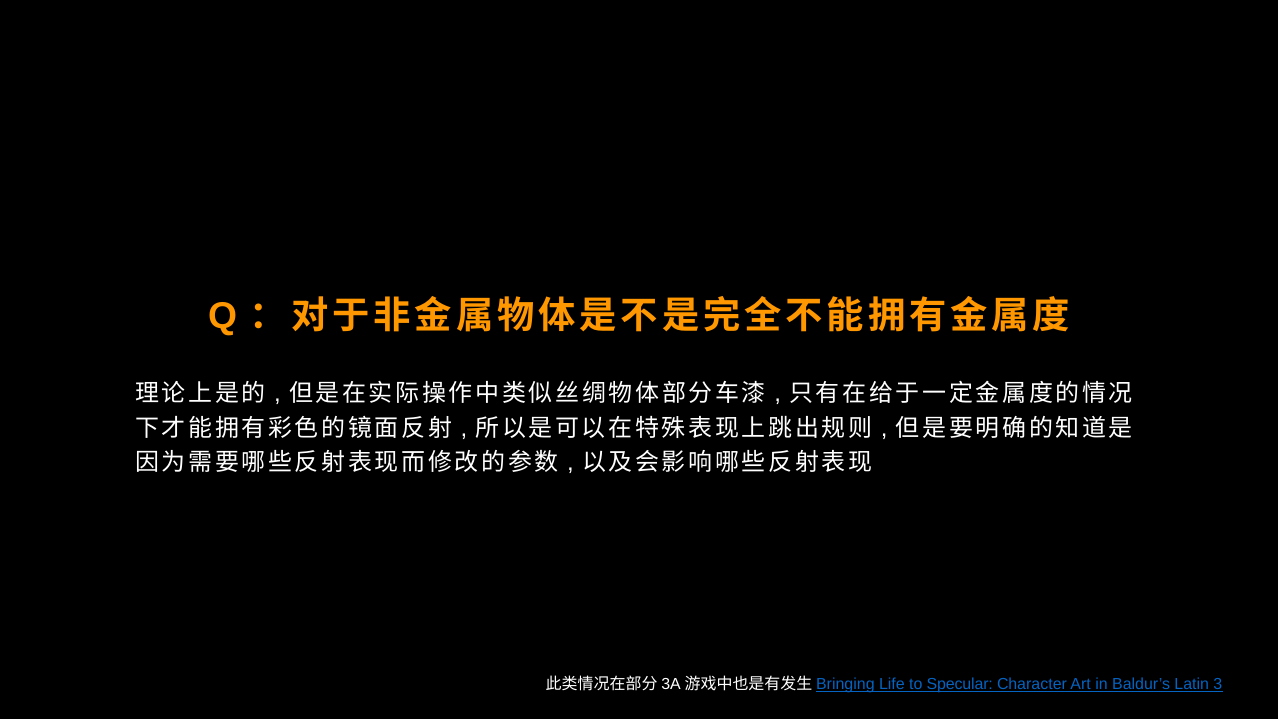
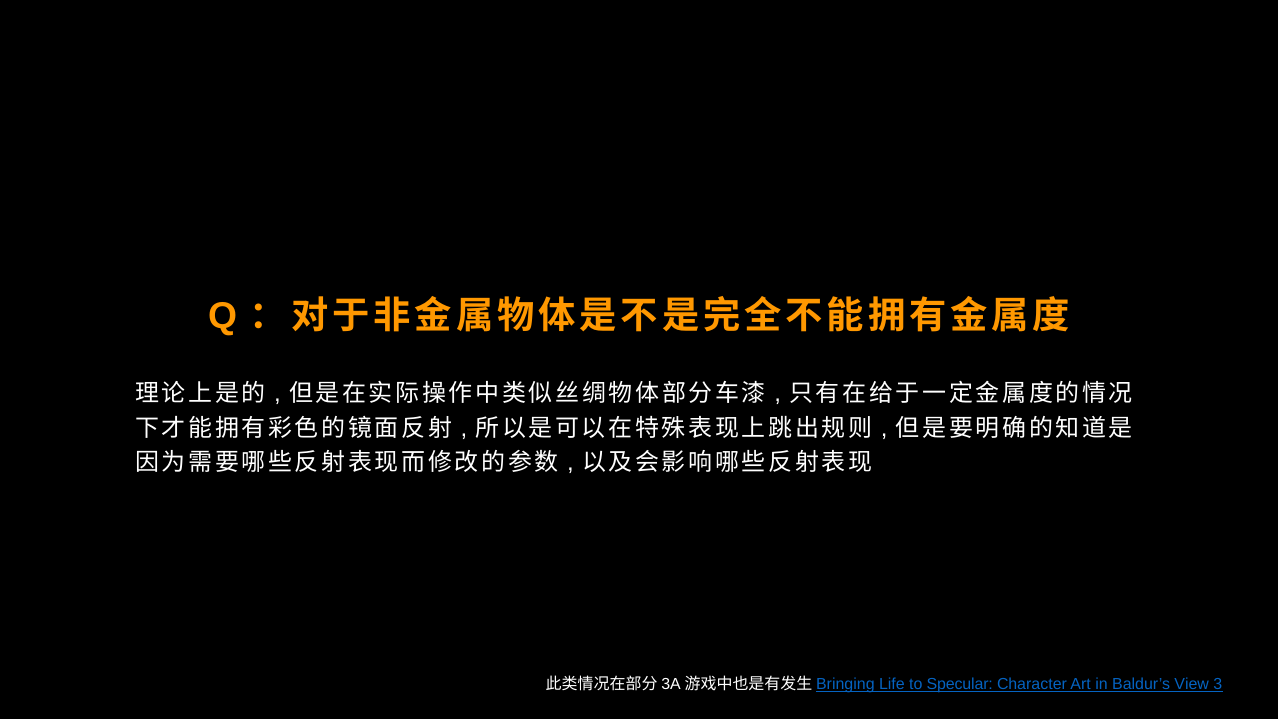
Latin: Latin -> View (1192, 684)
